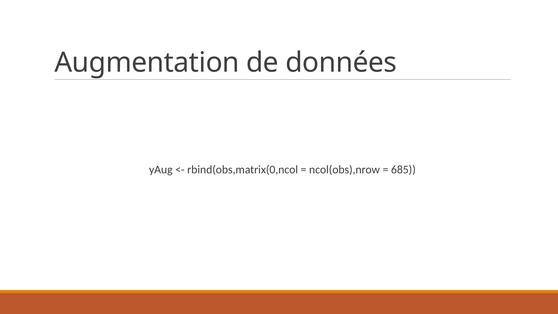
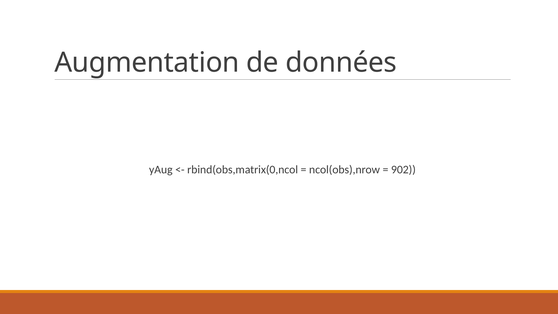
685: 685 -> 902 (403, 170)
